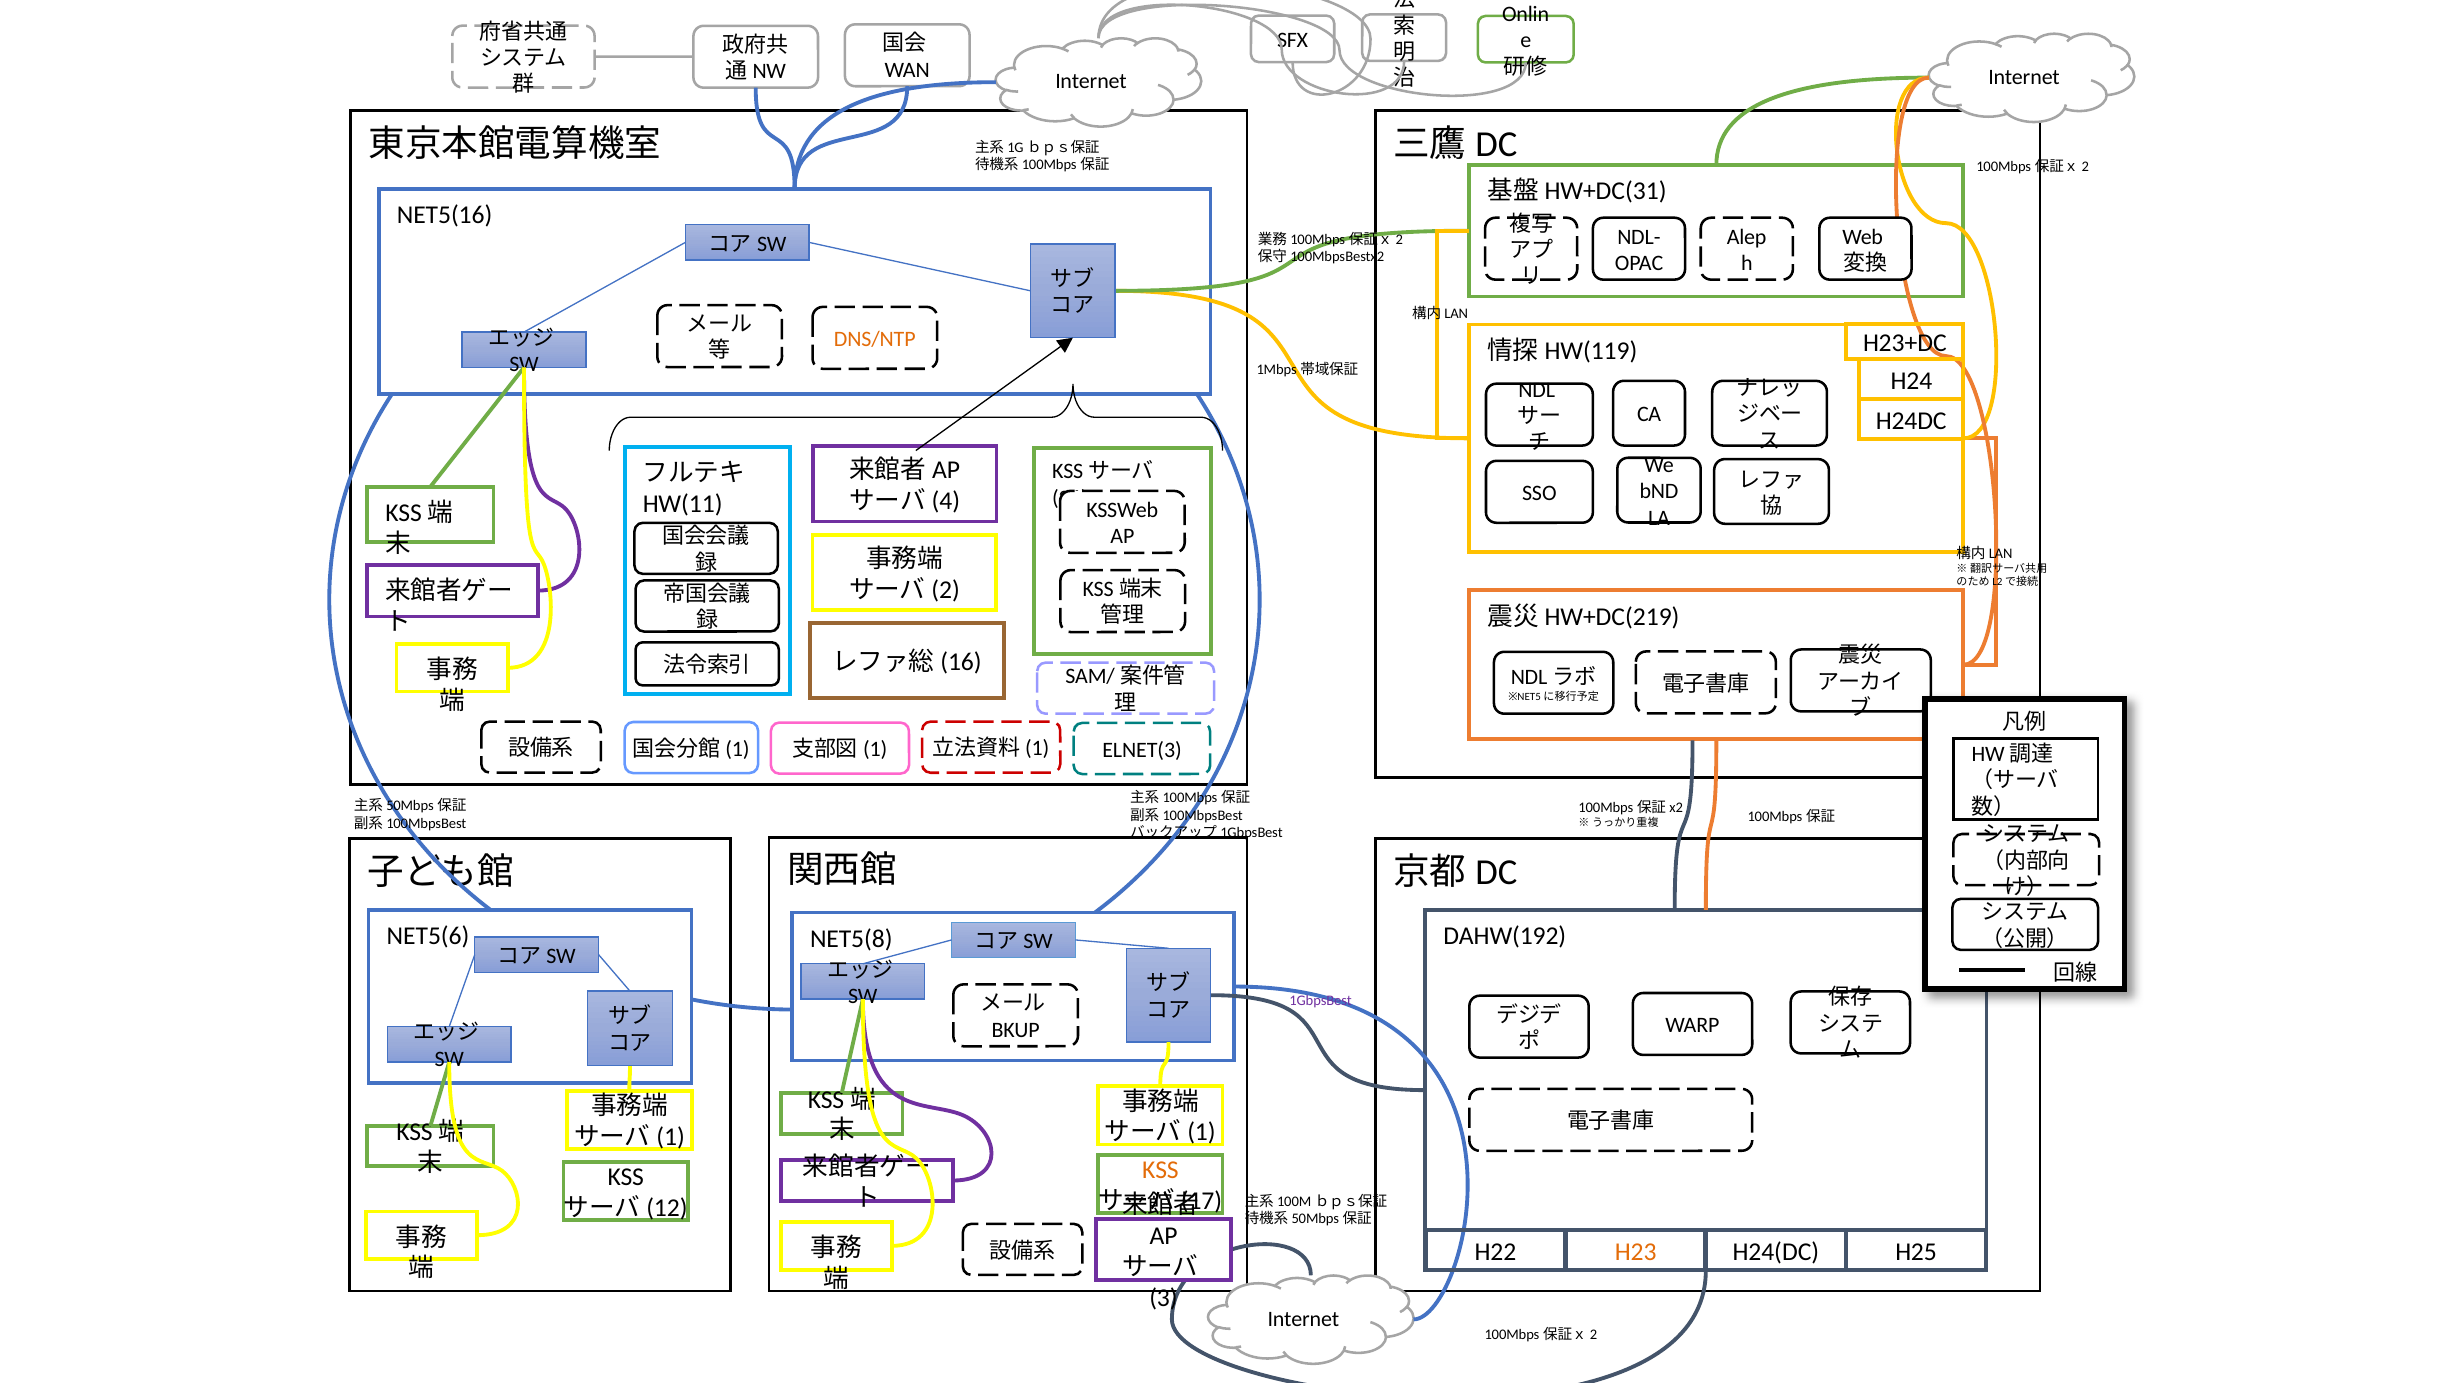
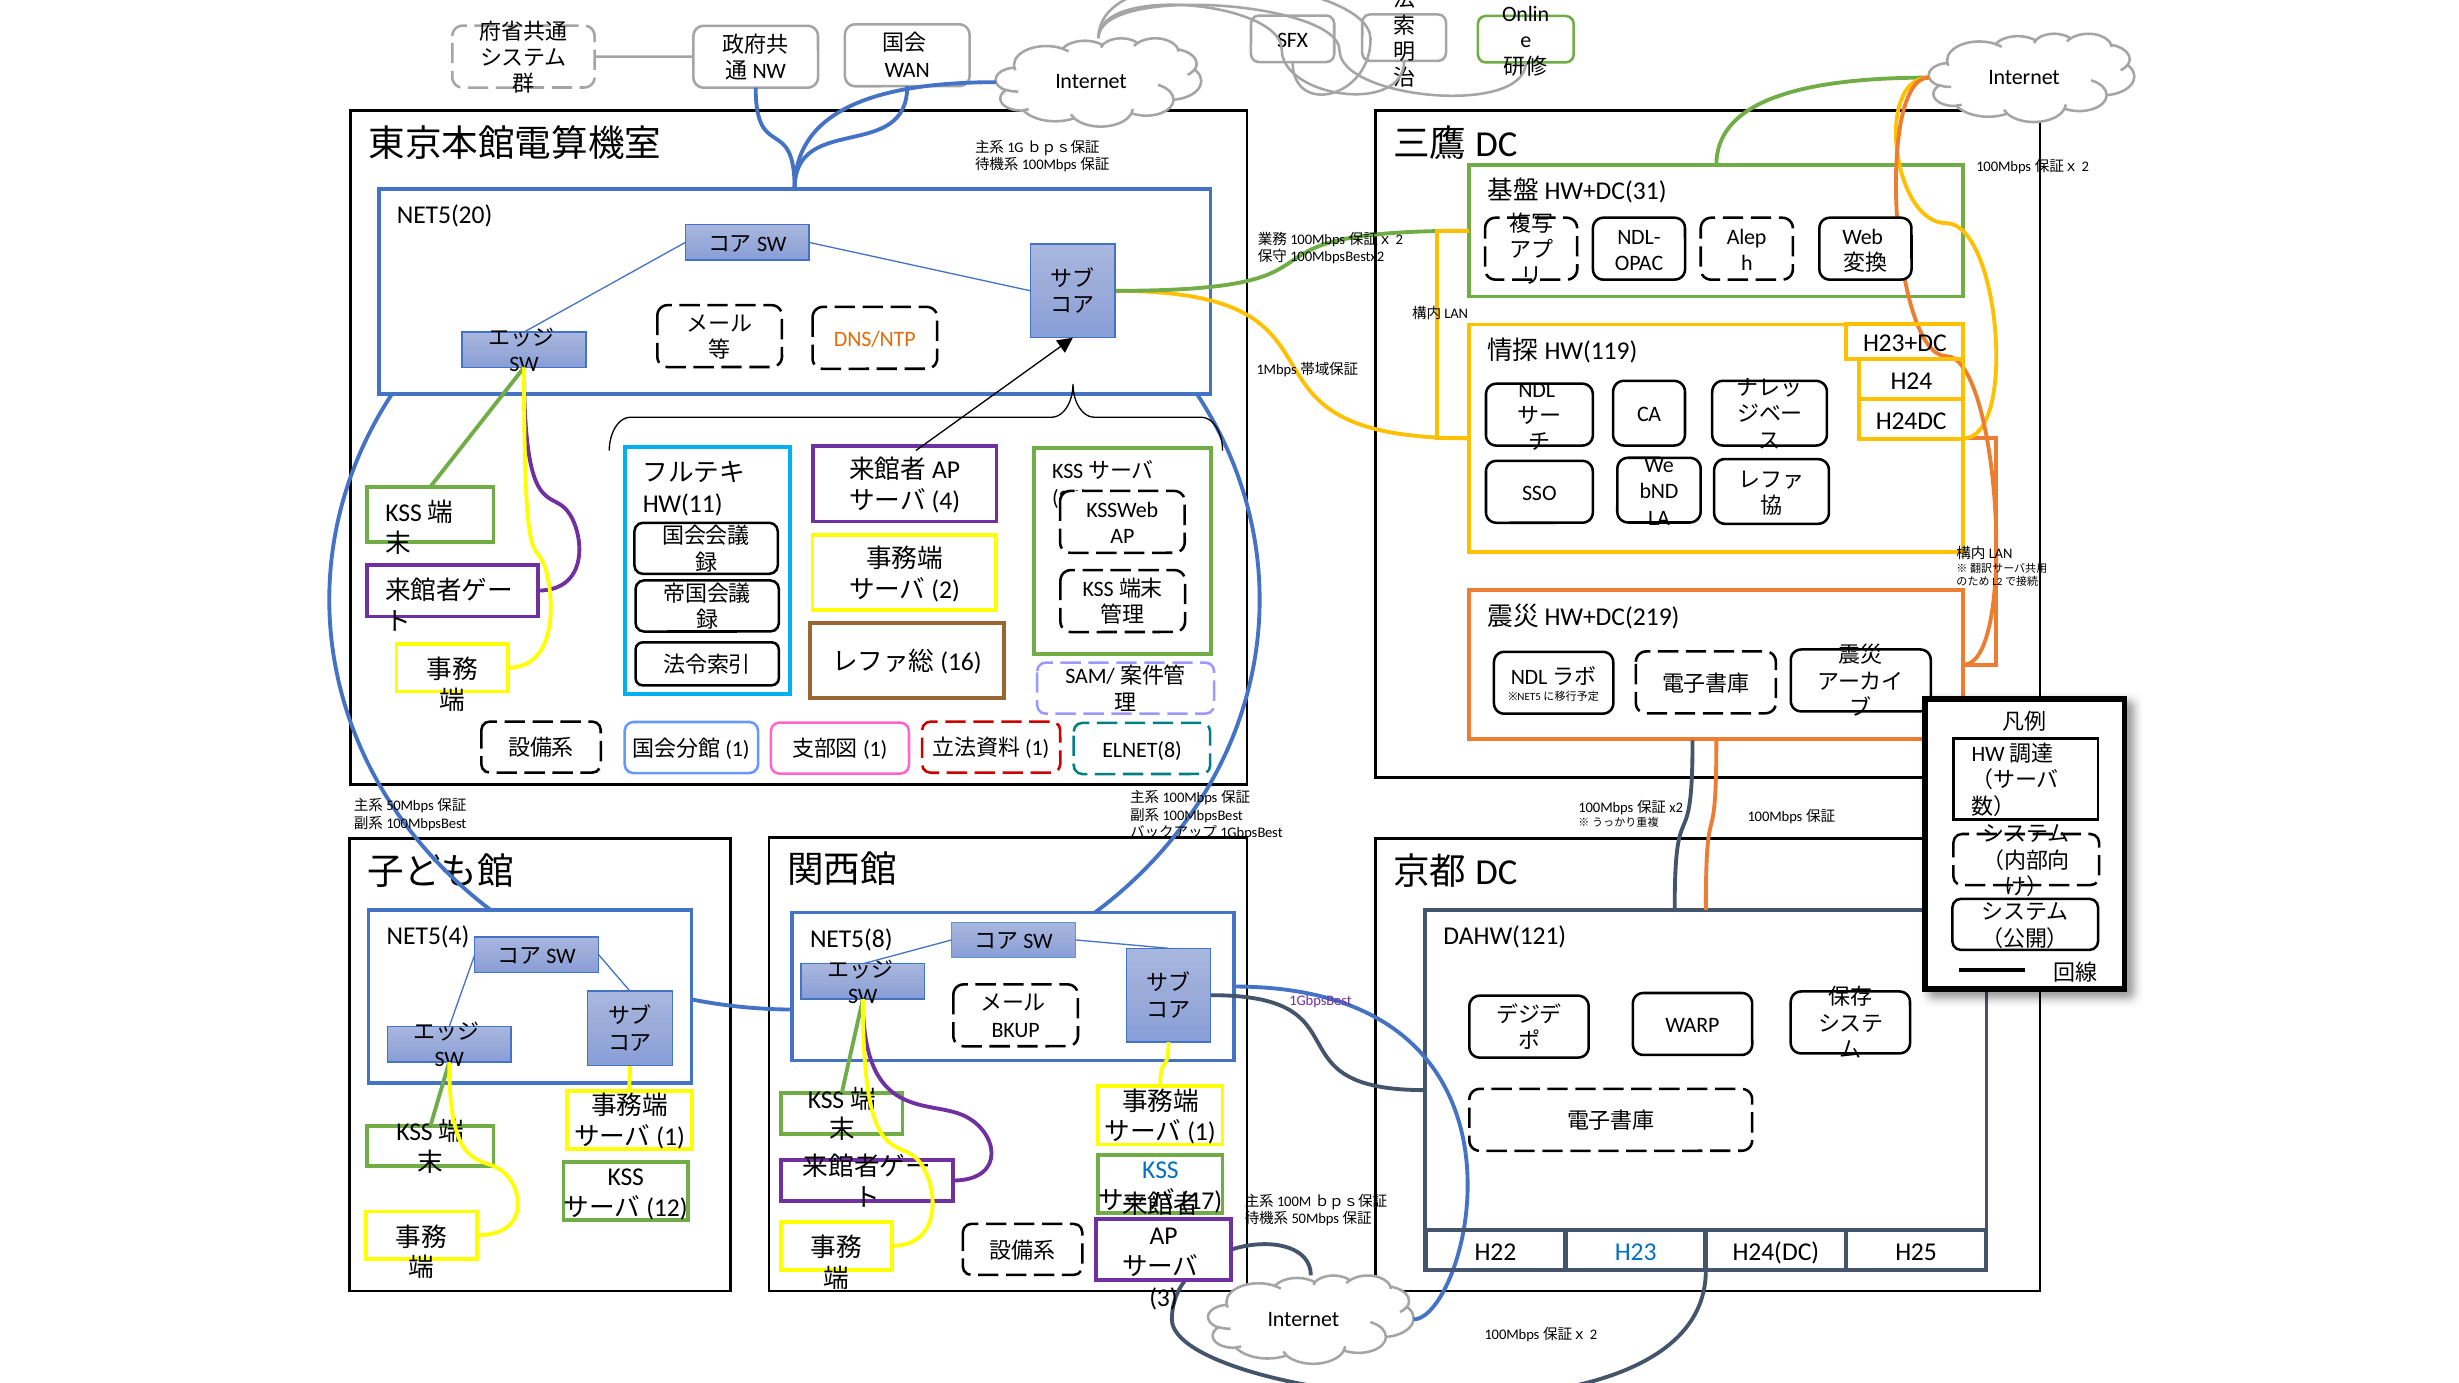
NET5(16: NET5(16 -> NET5(20 (445, 215)
ELNET(3: ELNET(3 -> ELNET(8 (1142, 750)
NET5(6: NET5(6 -> NET5(4 (428, 936)
DAHW(192: DAHW(192 -> DAHW(121 (1505, 936)
KSS colour: orange -> blue (1160, 1171)
H23 colour: orange -> blue (1636, 1252)
